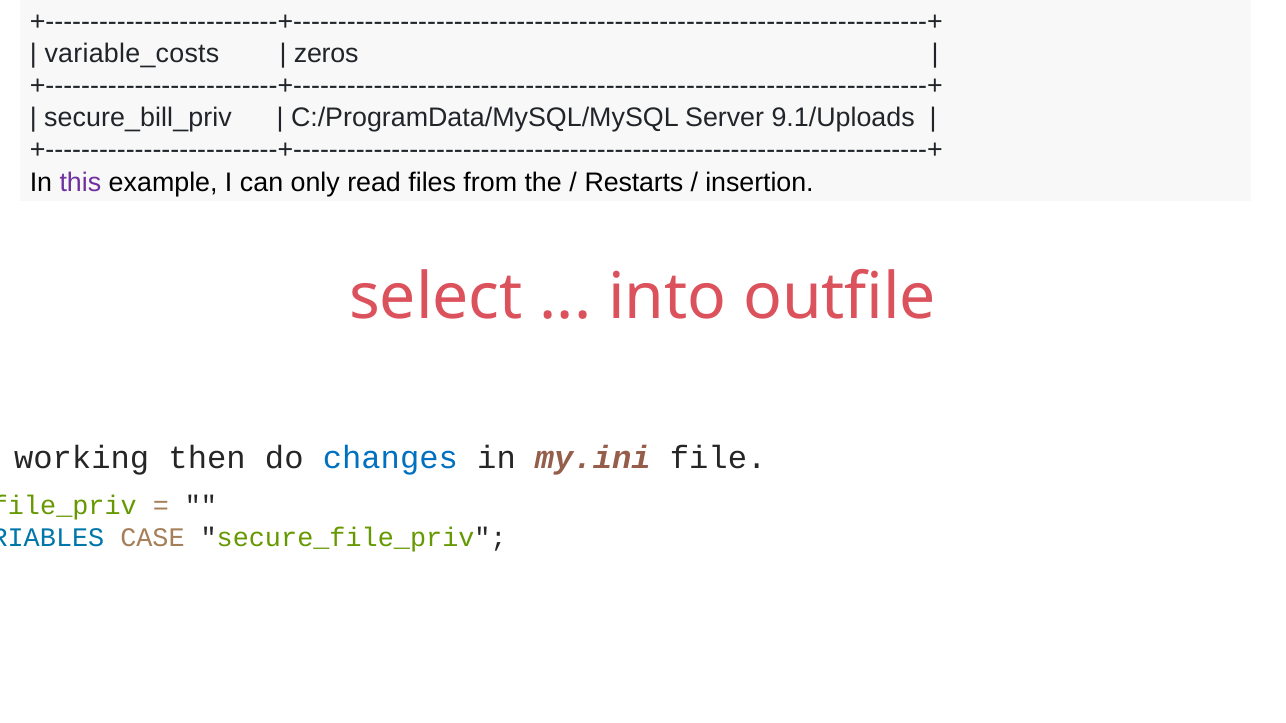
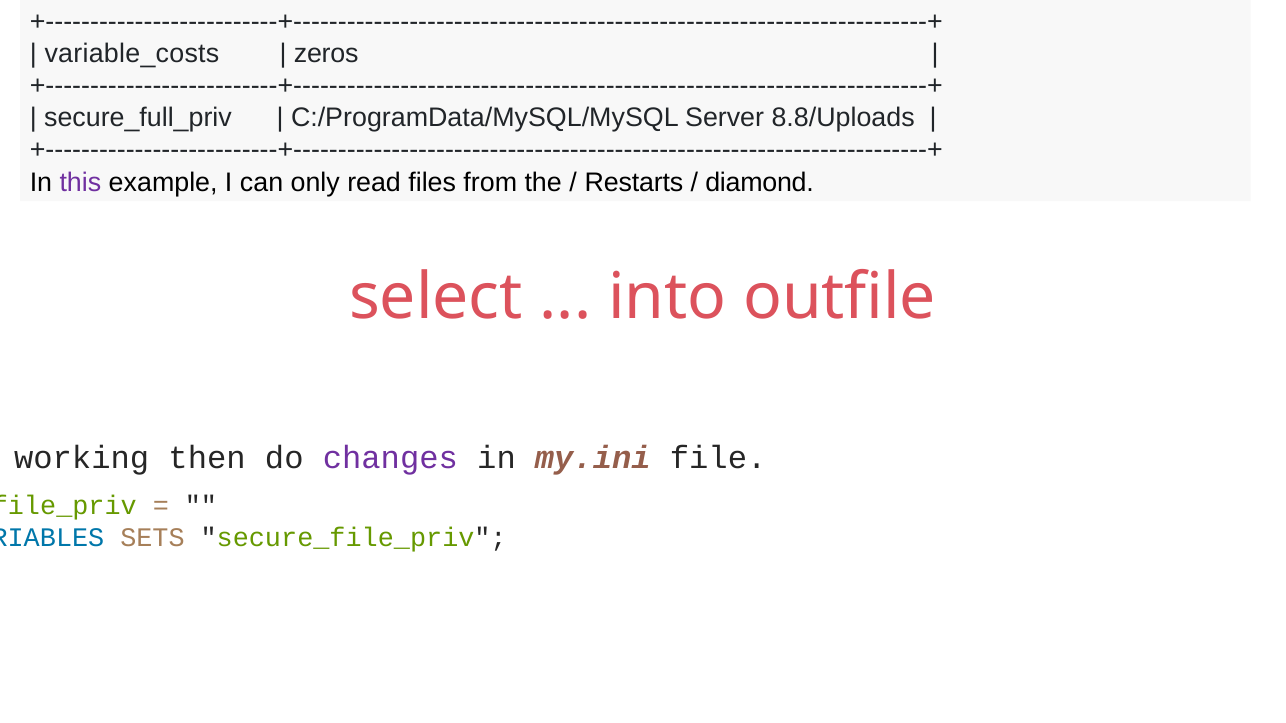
secure_bill_priv: secure_bill_priv -> secure_full_priv (138, 118)
9.1/Uploads: 9.1/Uploads -> 8.8/Uploads (843, 118)
insertion: insertion -> diamond (760, 182)
changes colour: blue -> purple (390, 458)
CASE: CASE -> SETS (152, 538)
